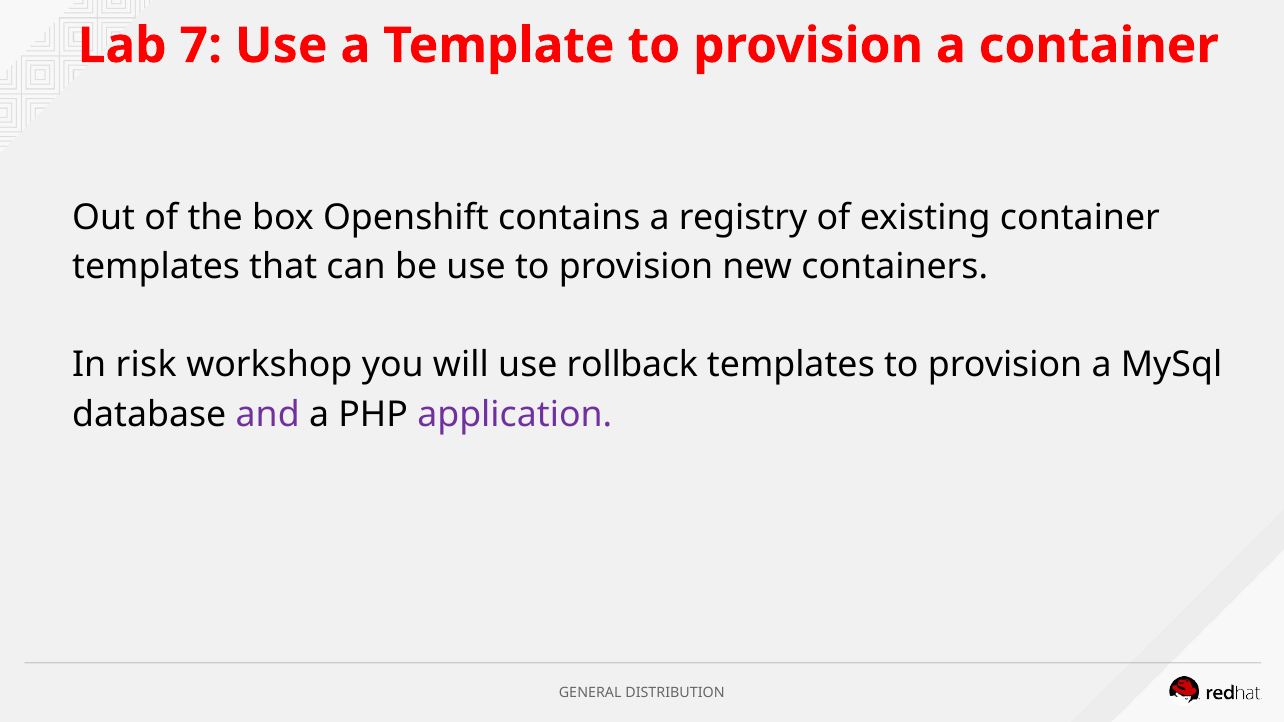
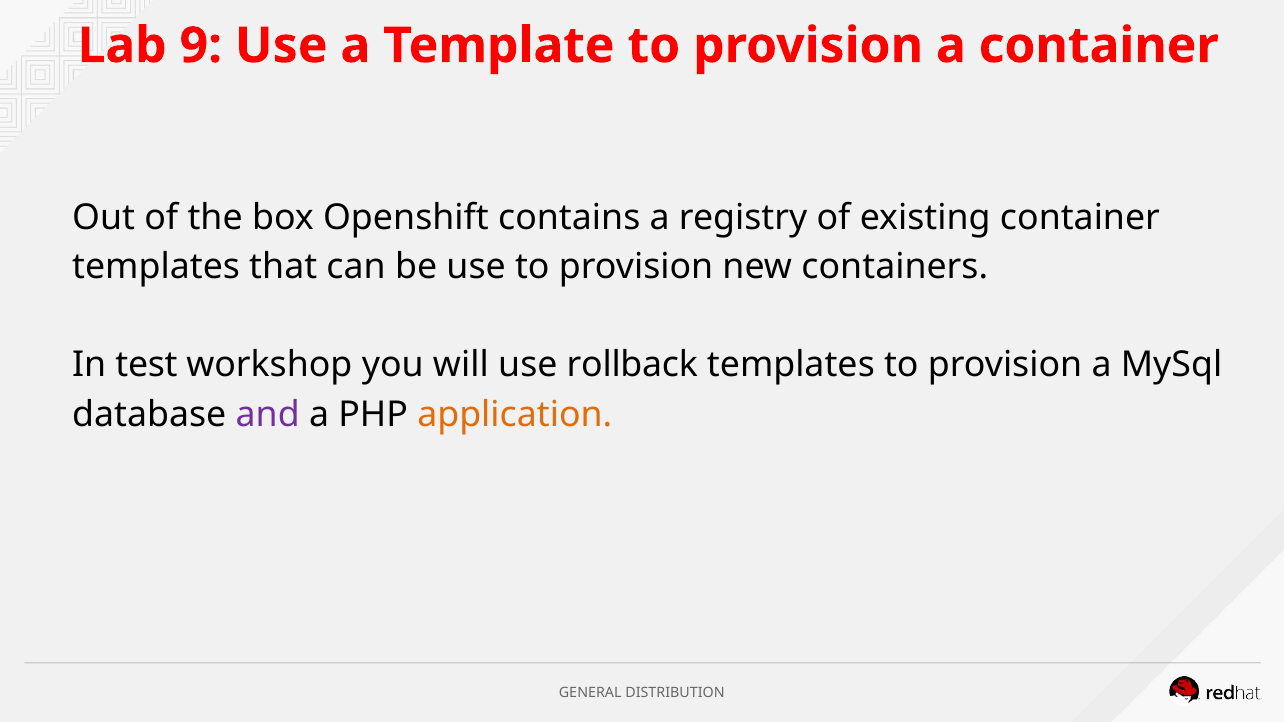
7: 7 -> 9 (201, 46)
risk: risk -> test (146, 365)
application colour: purple -> orange (515, 414)
